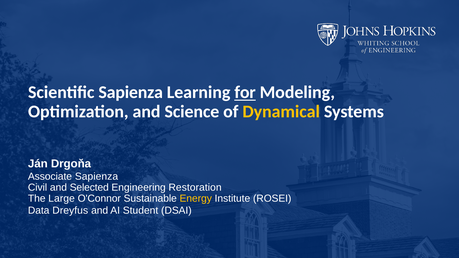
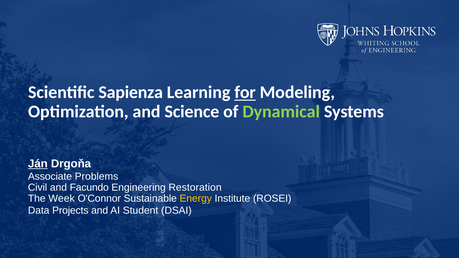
Dynamical colour: yellow -> light green (281, 112)
Ján underline: none -> present (38, 164)
Associate Sapienza: Sapienza -> Problems (97, 177)
Selected: Selected -> Facundo (89, 188)
Large: Large -> Week (62, 199)
Dreyfus: Dreyfus -> Projects (70, 211)
